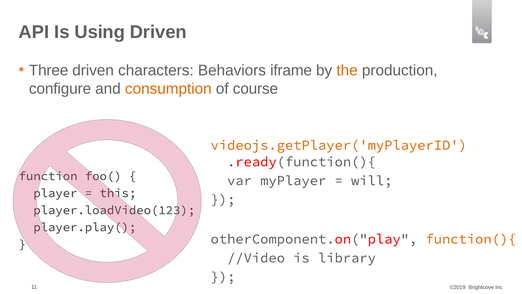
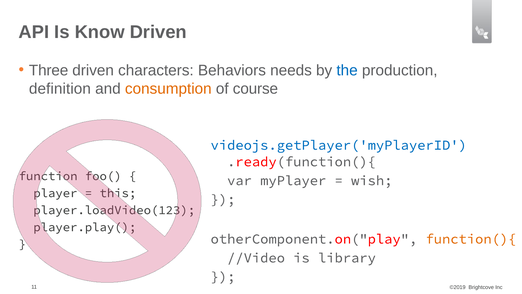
Using: Using -> Know (100, 32)
iframe: iframe -> needs (291, 70)
the colour: orange -> blue (347, 70)
configure: configure -> definition (60, 89)
videojs.getPlayer('myPlayerID colour: orange -> blue (339, 145)
will: will -> wish (372, 180)
